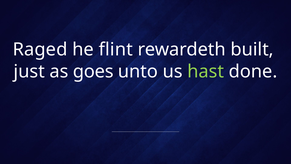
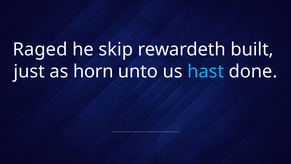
flint: flint -> skip (116, 49)
goes: goes -> horn (93, 71)
hast colour: light green -> light blue (206, 71)
